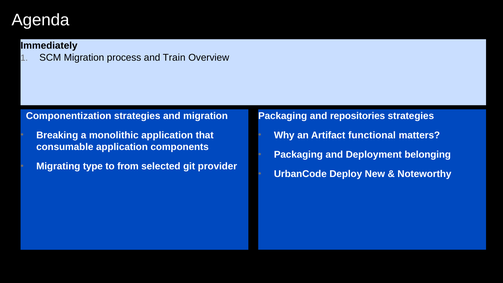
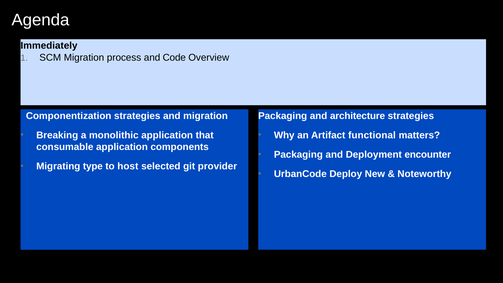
Train: Train -> Code (174, 57)
repositories: repositories -> architecture (358, 116)
belonging: belonging -> encounter (428, 155)
from: from -> host (128, 166)
